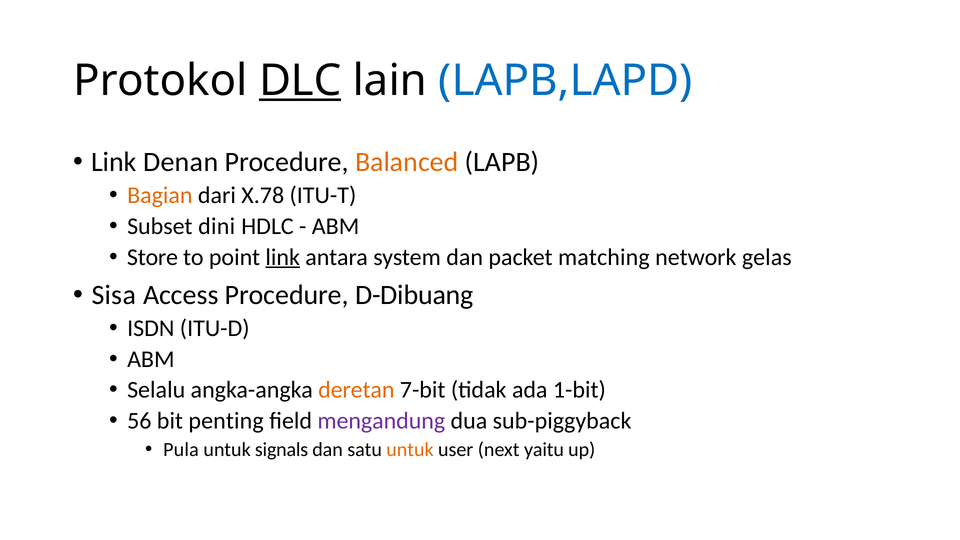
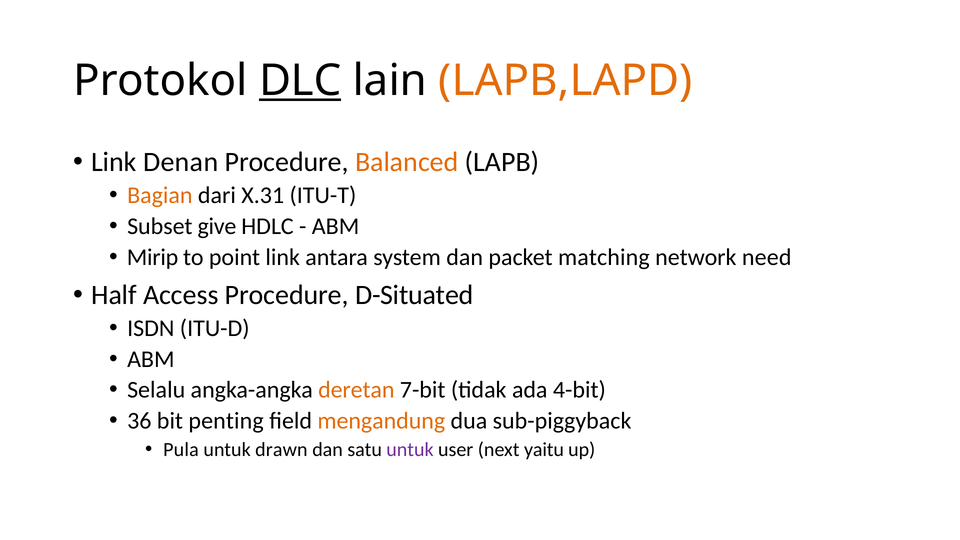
LAPB,LAPD colour: blue -> orange (565, 81)
X.78: X.78 -> X.31 (263, 195)
dini: dini -> give (217, 226)
Store: Store -> Mirip (153, 257)
link underline: present -> none (283, 257)
gelas: gelas -> need (767, 257)
Sisa: Sisa -> Half (114, 295)
D-Dibuang: D-Dibuang -> D-Situated (414, 295)
1-bit: 1-bit -> 4-bit (579, 390)
56: 56 -> 36 (139, 421)
mengandung colour: purple -> orange (381, 421)
signals: signals -> drawn (281, 450)
untuk colour: orange -> purple (410, 450)
